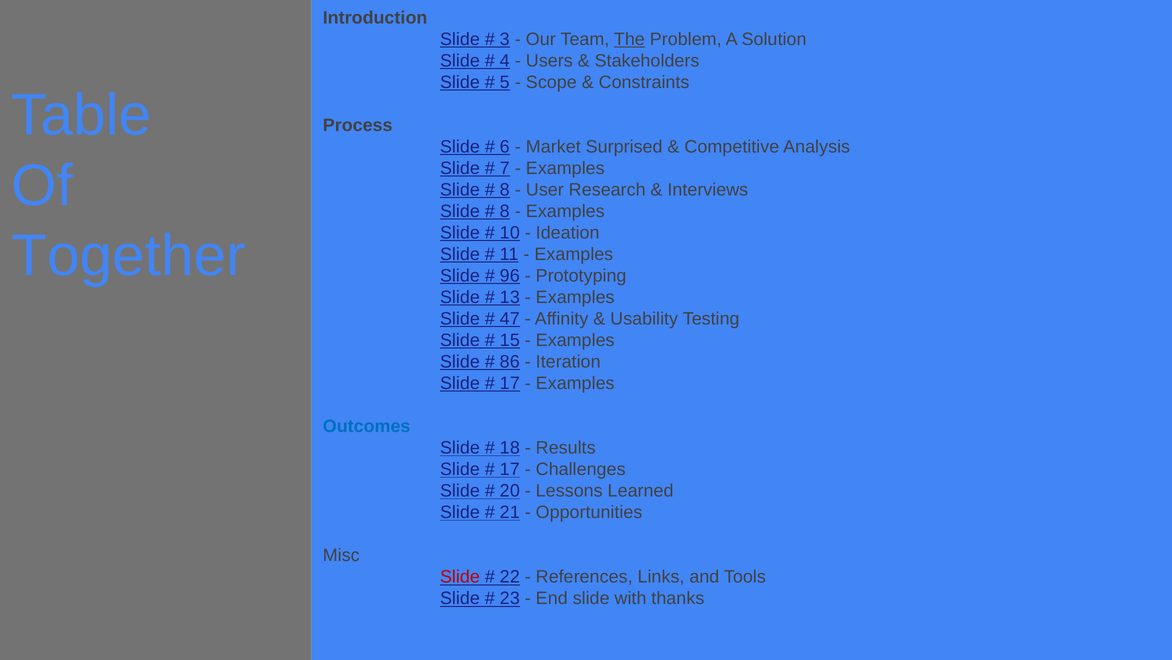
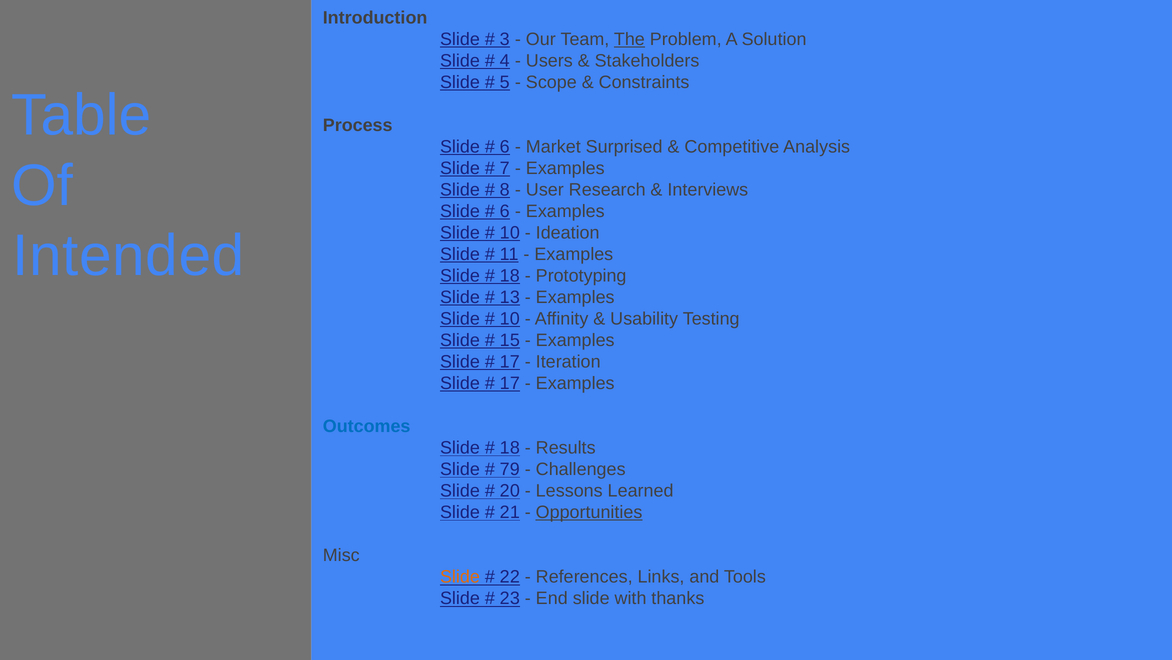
8: 8 -> 6 (505, 211)
Together: Together -> Intended (128, 256)
96: 96 -> 18 (510, 276)
47: 47 -> 10 (510, 319)
86: 86 -> 17 (510, 362)
17: 17 -> 79 (510, 469)
Opportunities underline: none -> present (589, 512)
Slide colour: red -> orange (460, 577)
